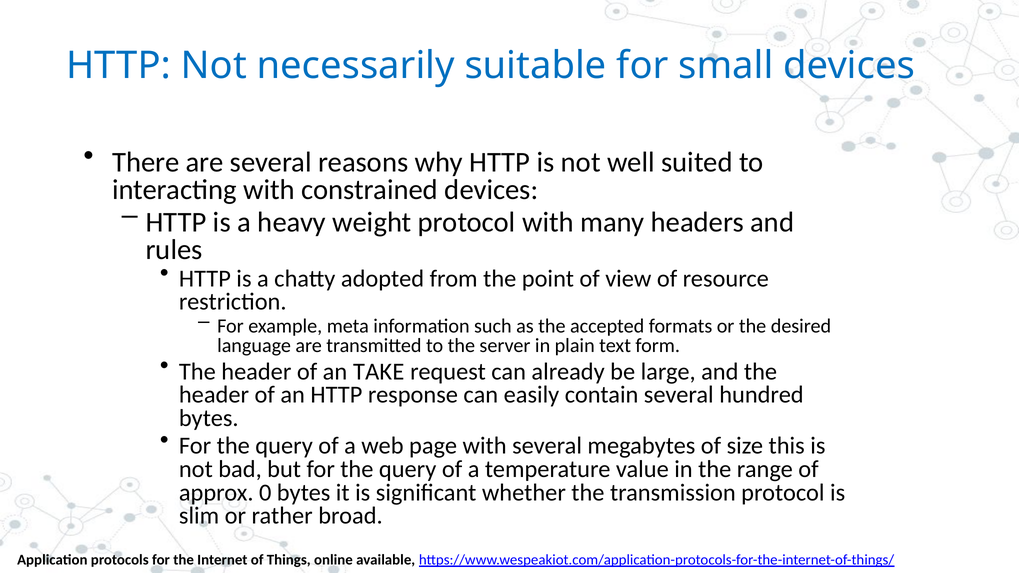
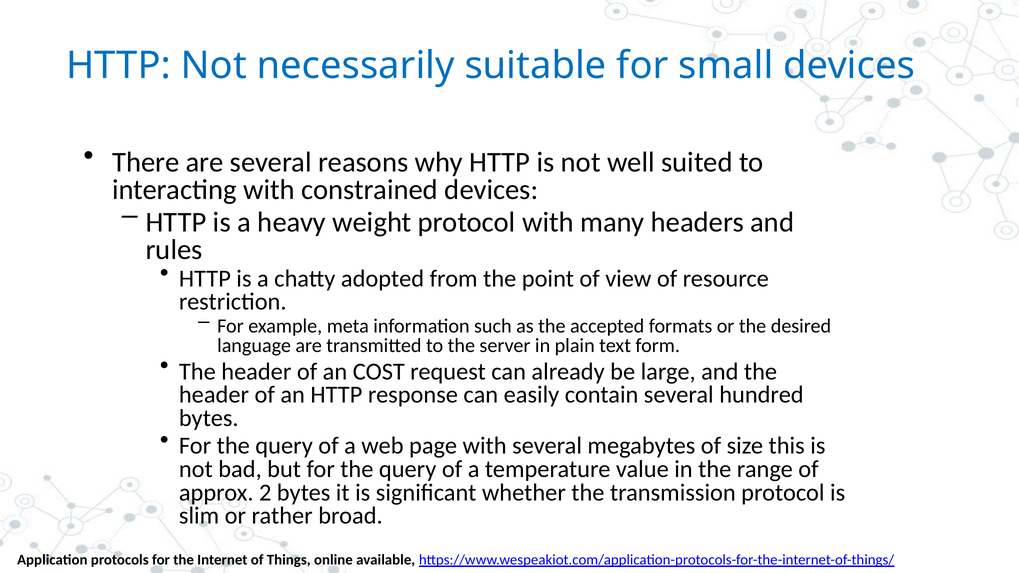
TAKE: TAKE -> COST (379, 372)
0: 0 -> 2 (265, 493)
